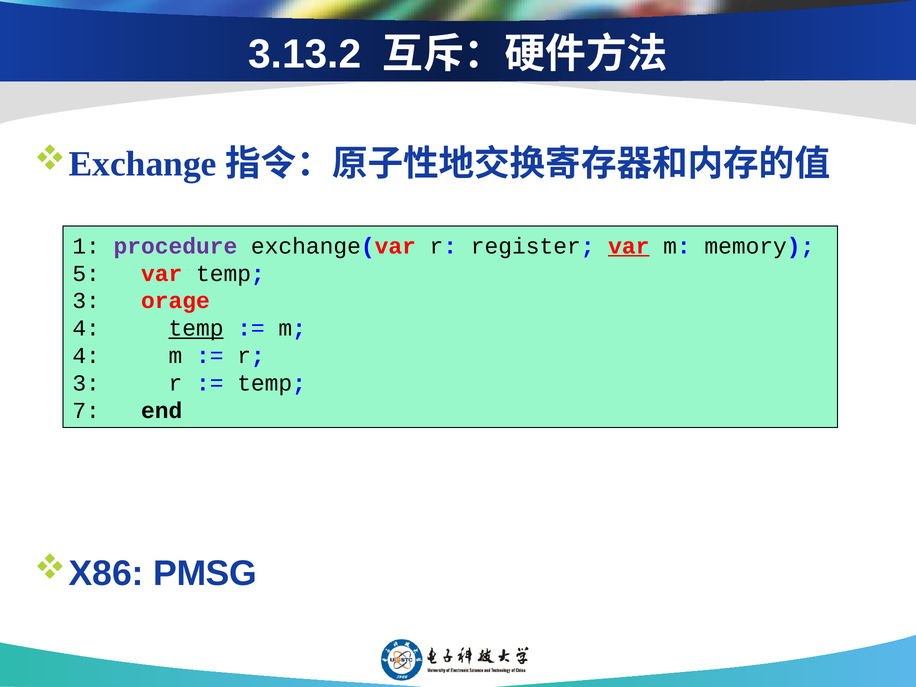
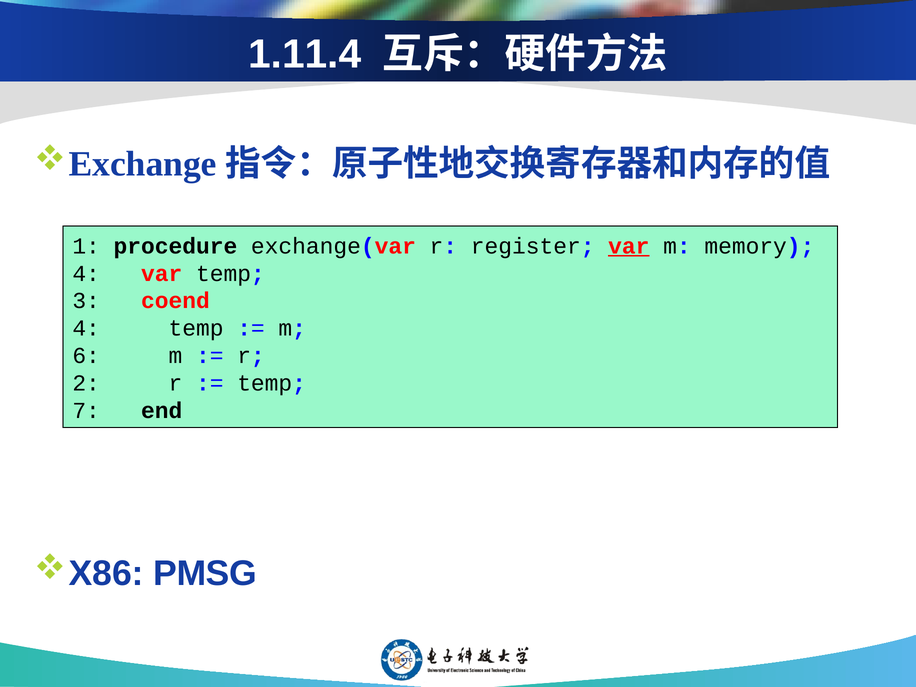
3.13.2: 3.13.2 -> 1.11.4 (305, 54)
procedure colour: purple -> black (175, 246)
5: 5 -> 4 (86, 273)
orage: orage -> coend (175, 301)
temp underline: present -> none (196, 328)
4: 4 -> 6 (86, 356)
3: 3 -> 2 (86, 383)
